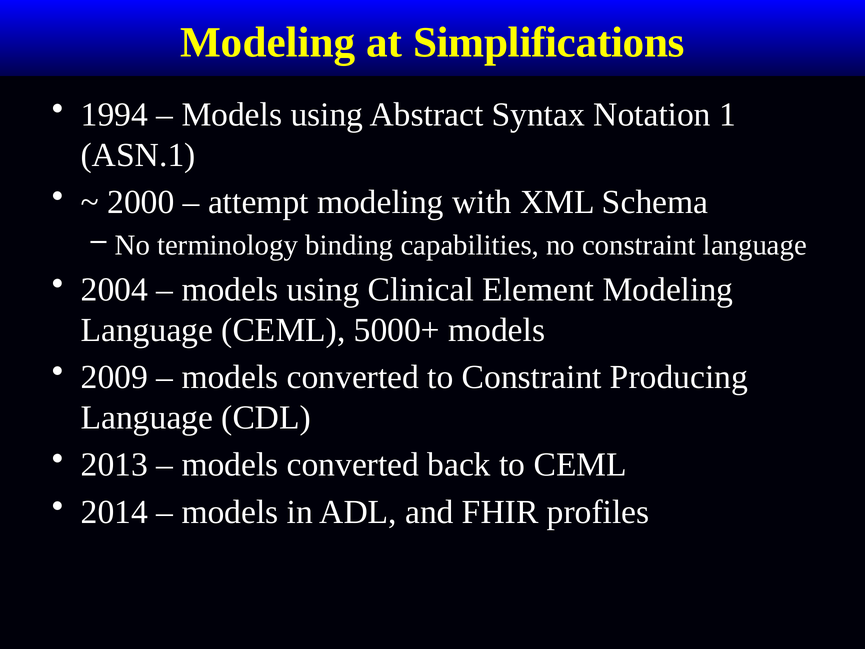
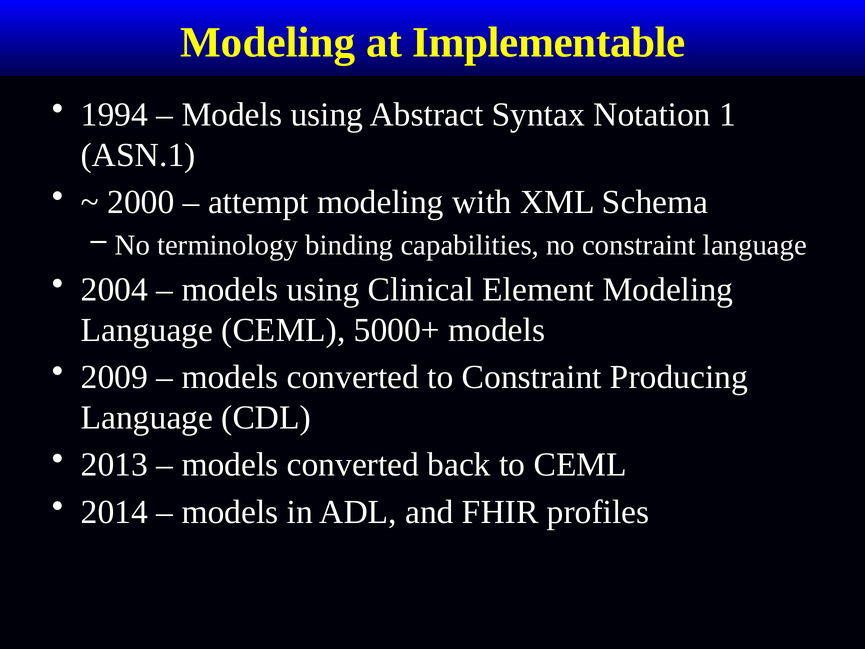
Simplifications: Simplifications -> Implementable (549, 42)
